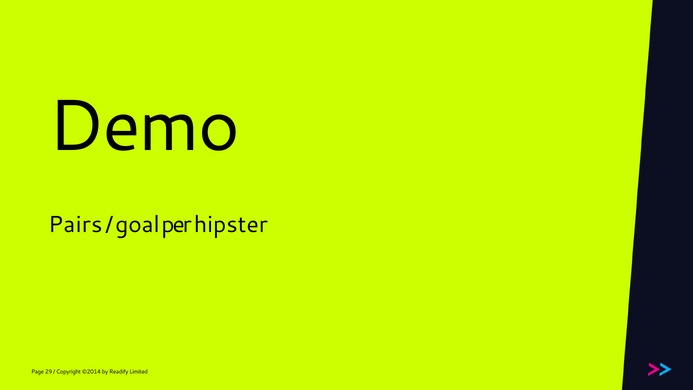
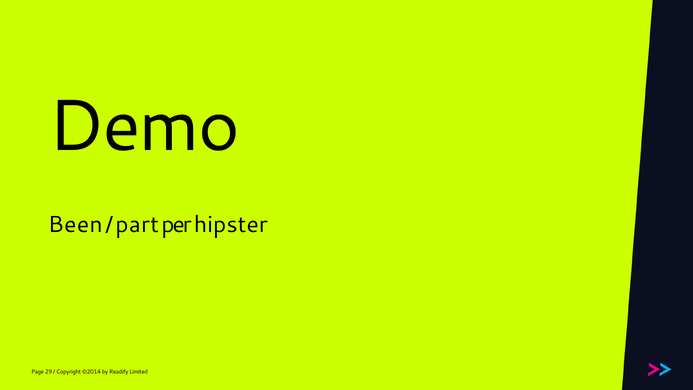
Pairs: Pairs -> Been (75, 225)
goal: goal -> part (137, 225)
